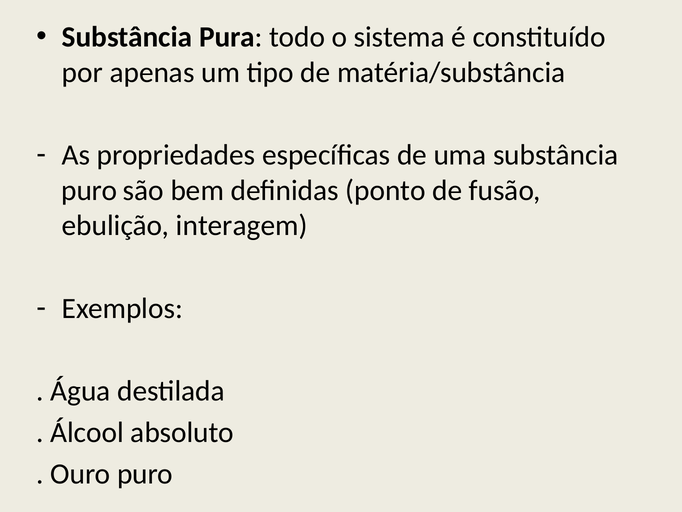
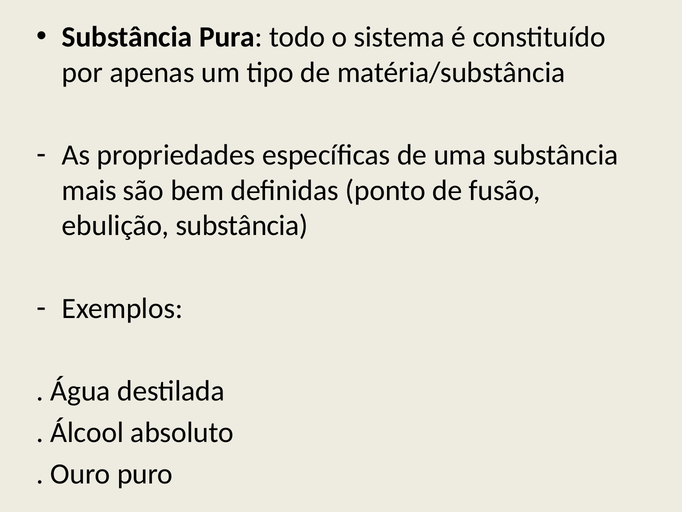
puro: puro -> mais (89, 190)
ebulição interagem: interagem -> substância (242, 226)
